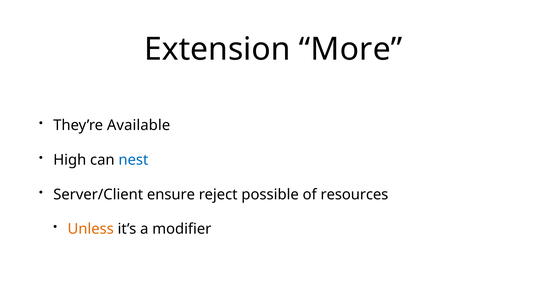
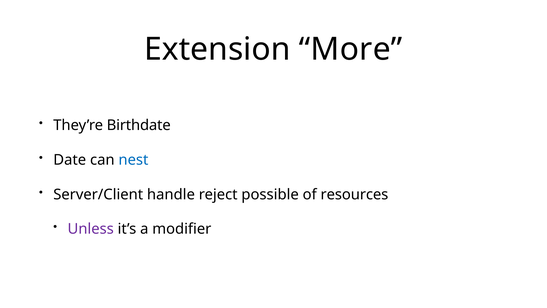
Available: Available -> Birthdate (139, 125)
High: High -> Date (70, 160)
ensure: ensure -> handle (171, 194)
Unless colour: orange -> purple (91, 229)
